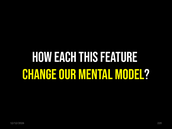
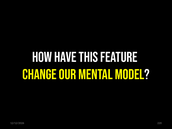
EACH: EACH -> HAVE (65, 57)
